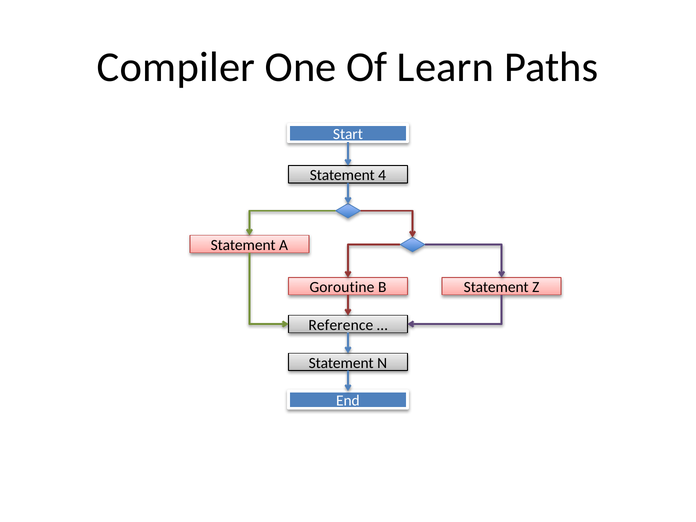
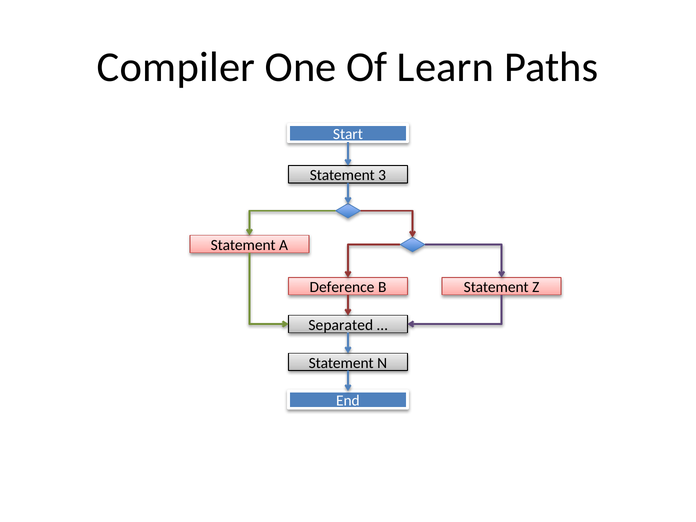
4: 4 -> 3 (382, 175)
Goroutine: Goroutine -> Deference (342, 287)
Reference: Reference -> Separated (341, 325)
